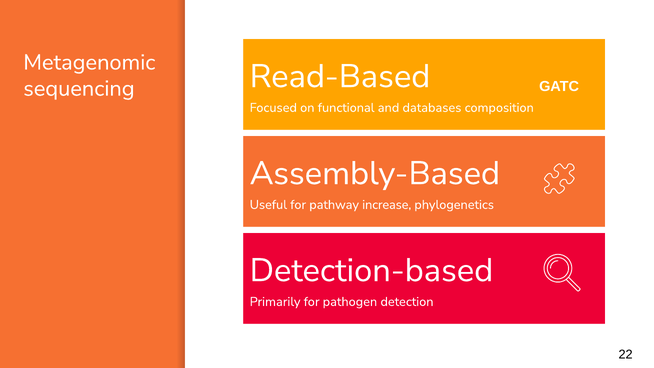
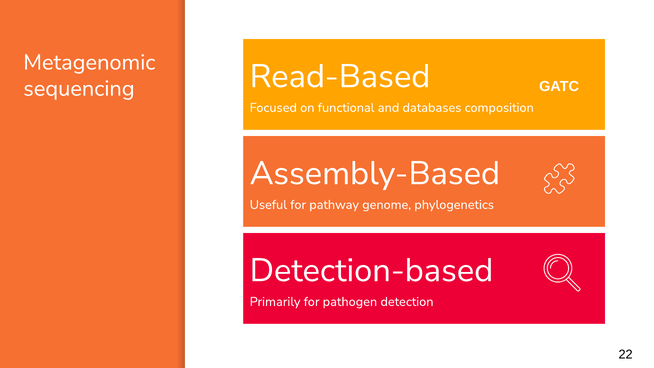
increase: increase -> genome (387, 205)
